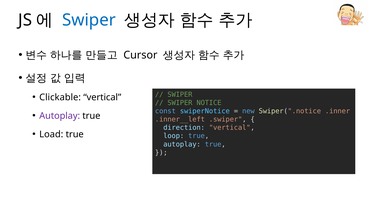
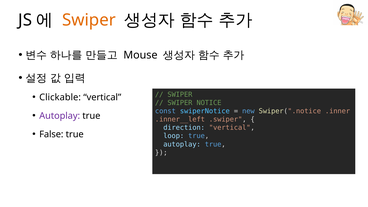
Swiper colour: blue -> orange (89, 20)
Cursor: Cursor -> Mouse (140, 55)
Load: Load -> False (51, 134)
